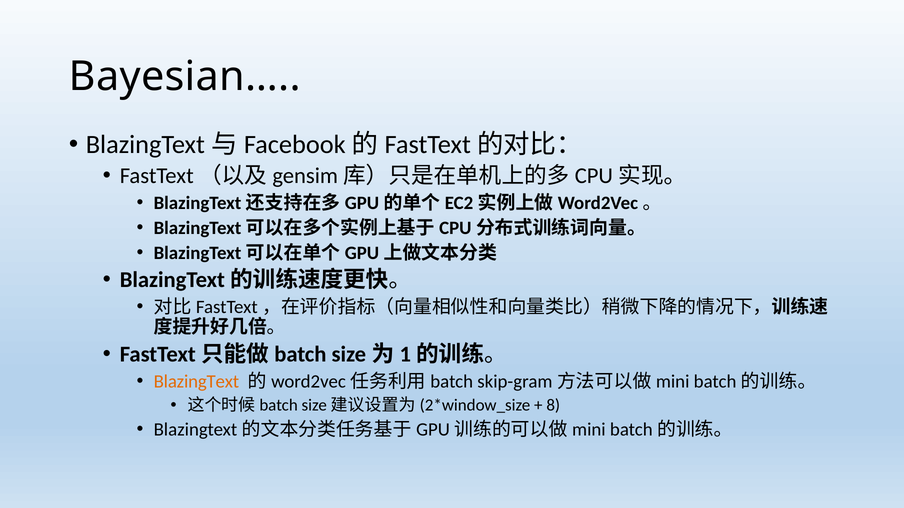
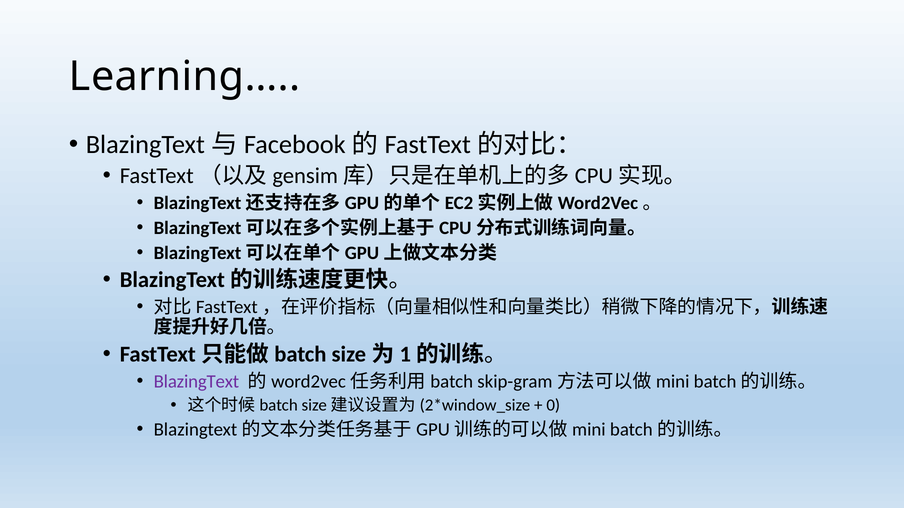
Bayesian…: Bayesian… -> Learning… (185, 77)
BlazingText colour: orange -> purple (196, 382)
8: 8 -> 0 (553, 406)
